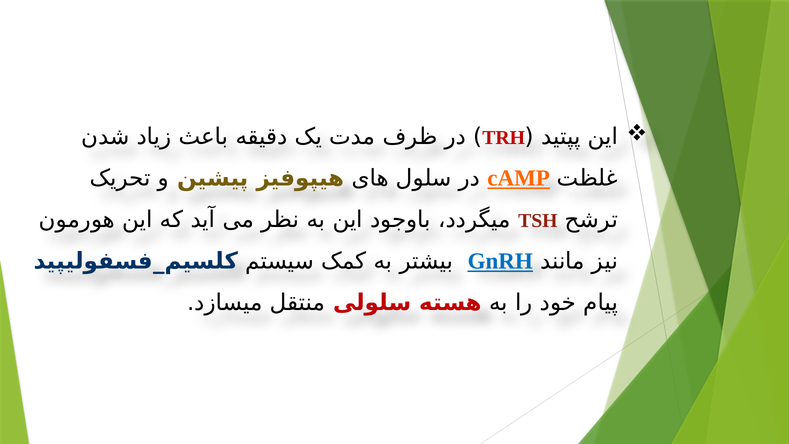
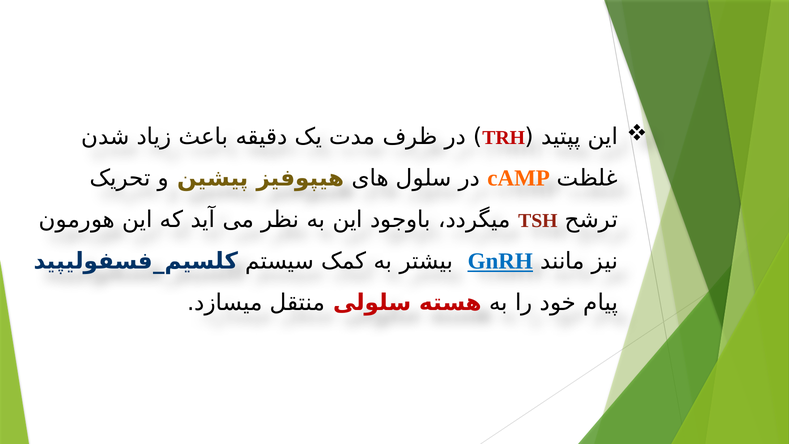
cAMP underline: present -> none (519, 178)
